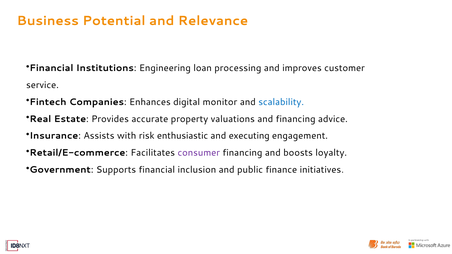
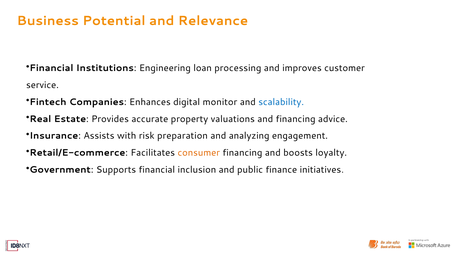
enthusiastic: enthusiastic -> preparation (182, 136)
executing: executing -> analyzing (249, 136)
consumer colour: purple -> orange (199, 153)
